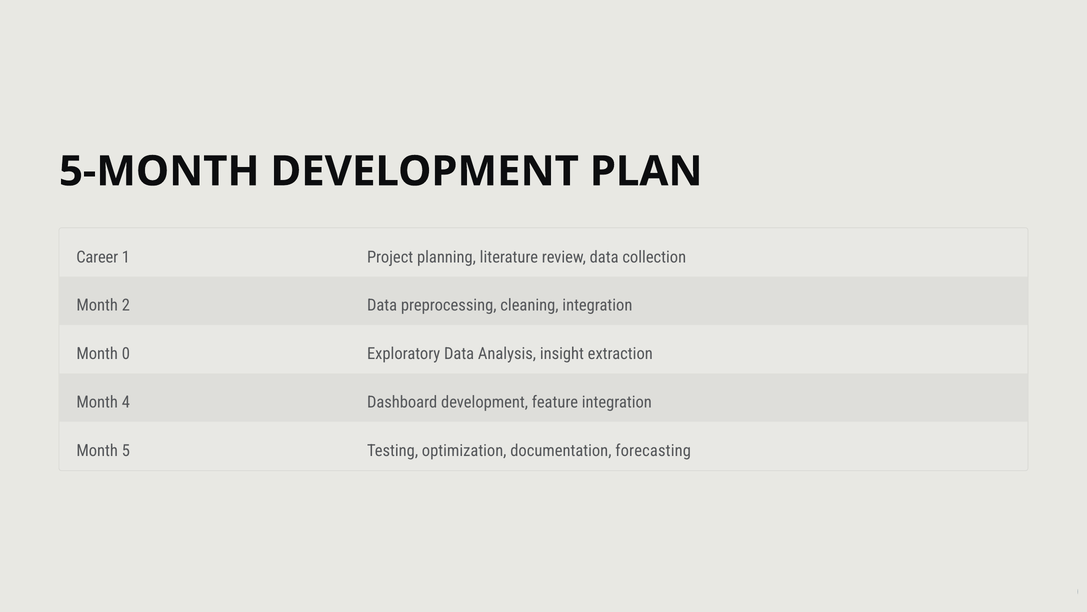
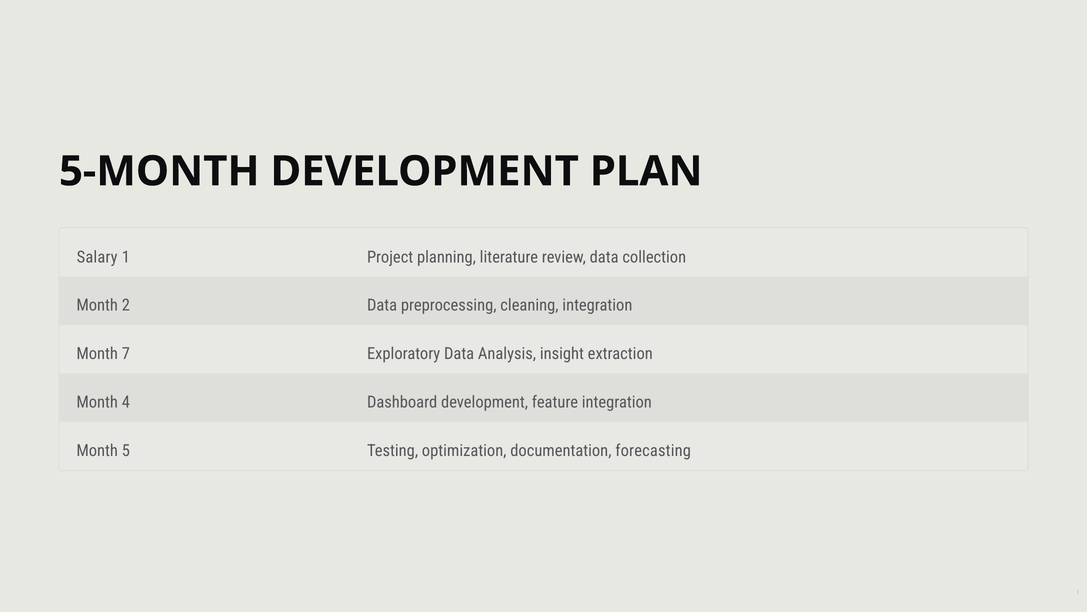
Career: Career -> Salary (97, 257)
0: 0 -> 7 (126, 354)
